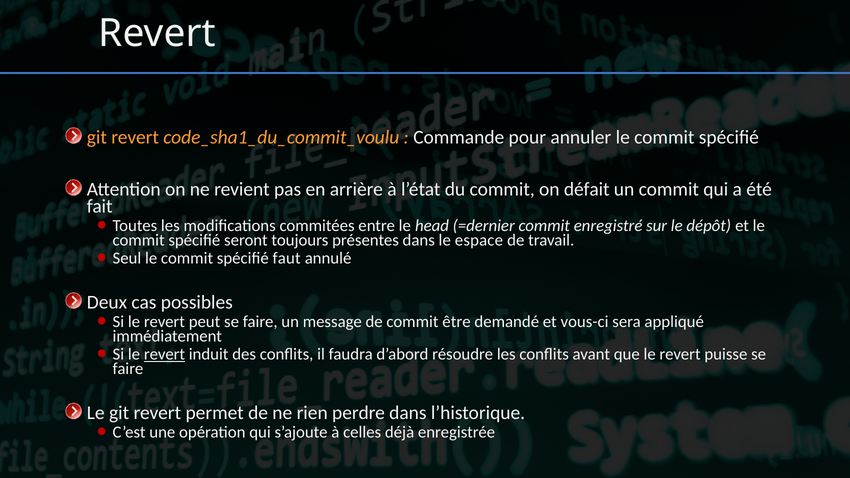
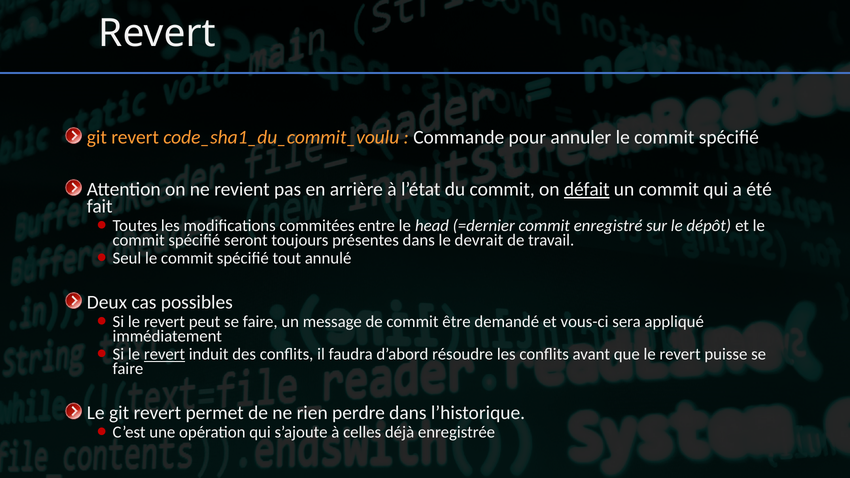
défait underline: none -> present (587, 189)
espace: espace -> devrait (479, 240)
faut: faut -> tout (287, 258)
